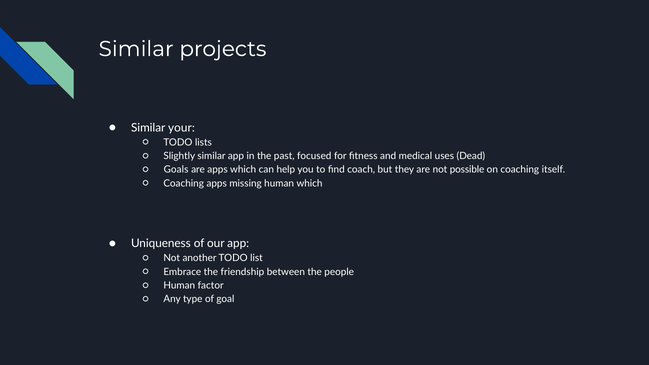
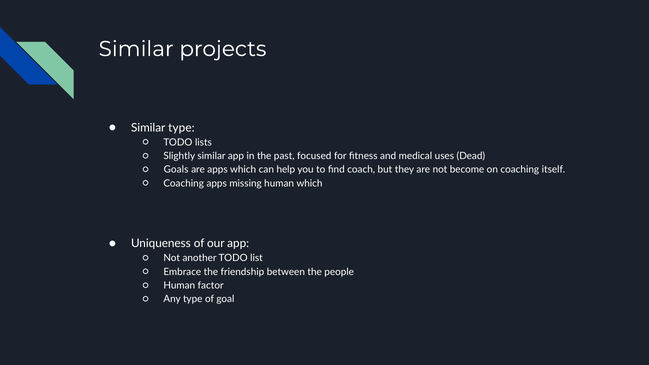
Similar your: your -> type (181, 128)
possible: possible -> become (467, 170)
